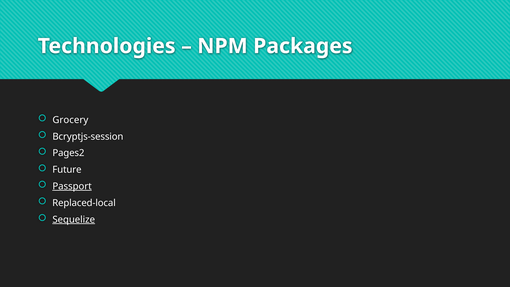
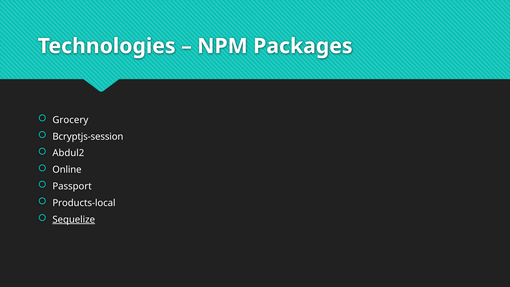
Pages2: Pages2 -> Abdul2 (68, 153)
Future: Future -> Online (67, 170)
Passport underline: present -> none (72, 186)
Replaced-local: Replaced-local -> Products-local (84, 203)
